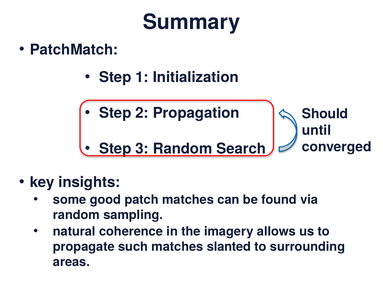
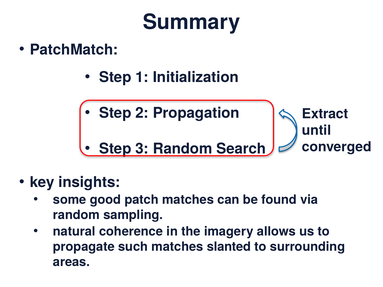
Should: Should -> Extract (325, 114)
